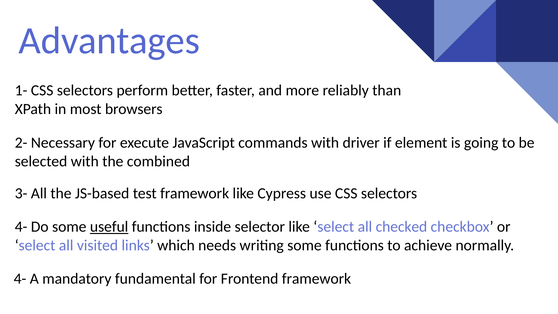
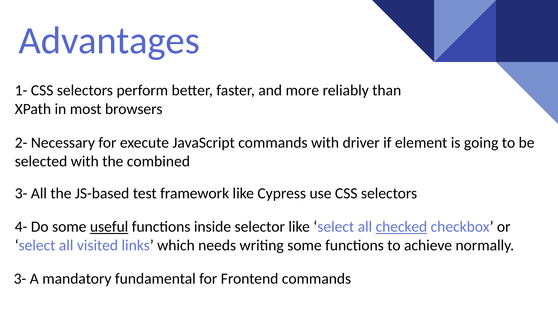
checked underline: none -> present (401, 227)
4-: 4- -> 3- (20, 279)
Frontend framework: framework -> commands (316, 279)
